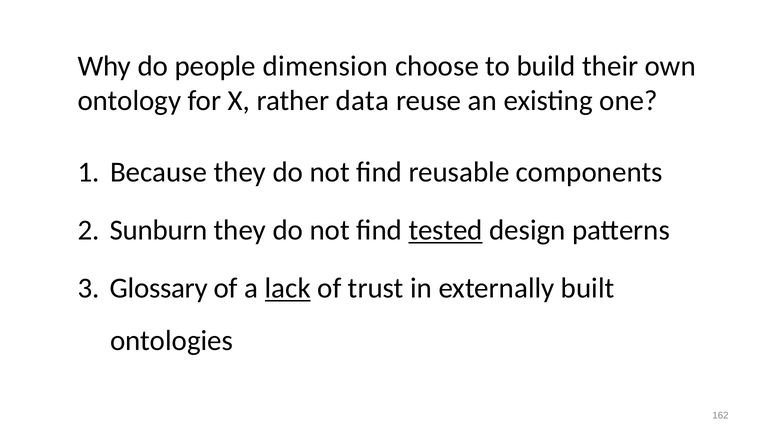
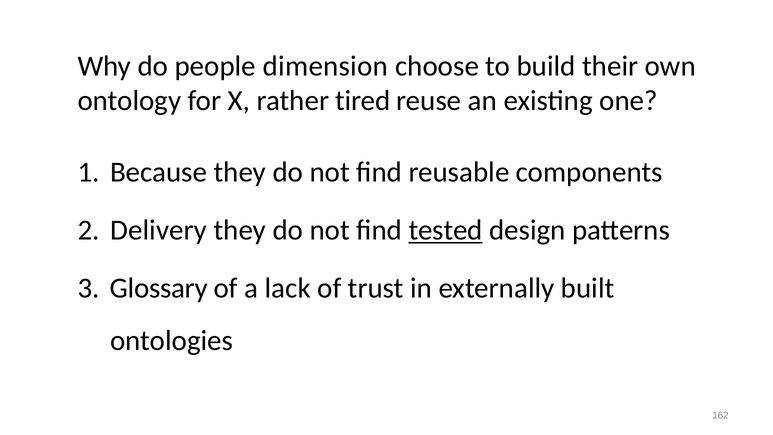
data: data -> tired (363, 101)
Sunburn: Sunburn -> Delivery (159, 230)
lack underline: present -> none (288, 288)
